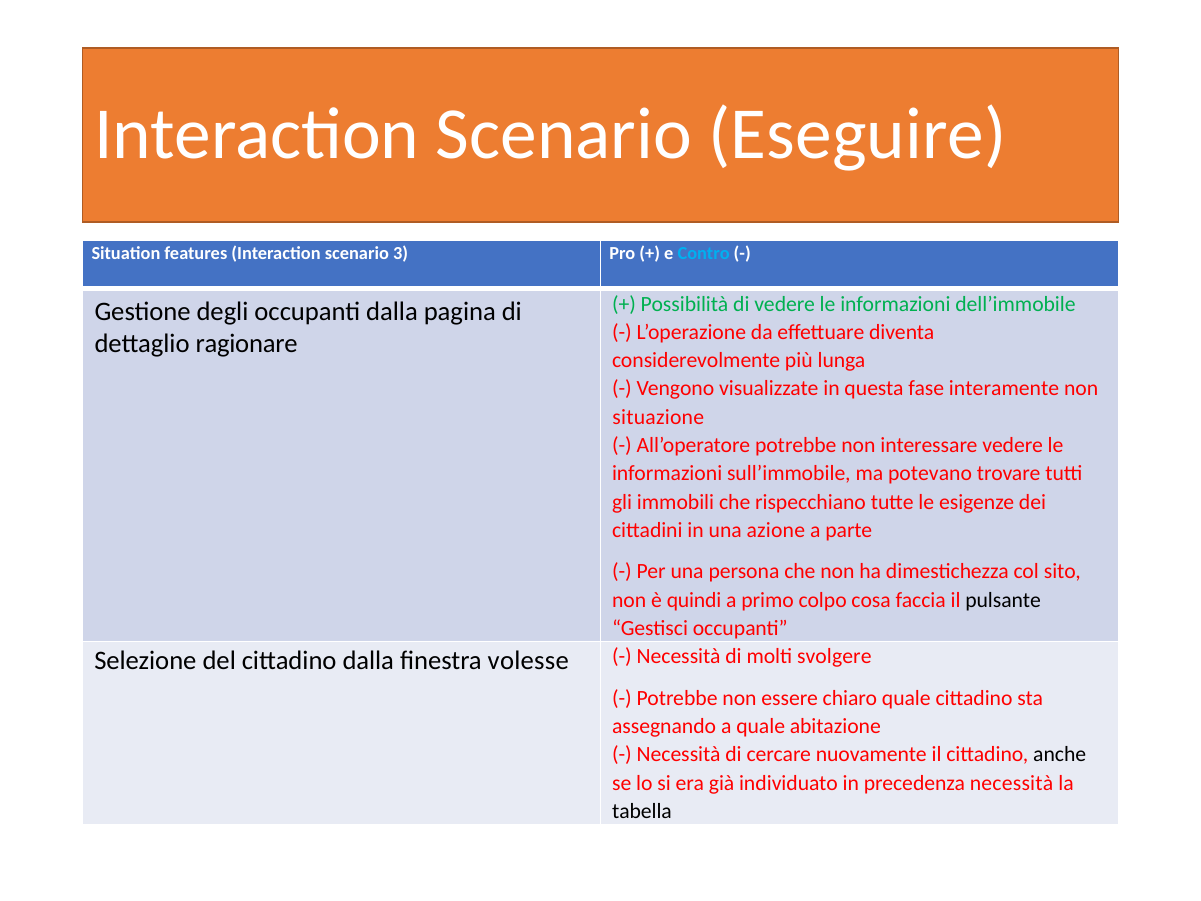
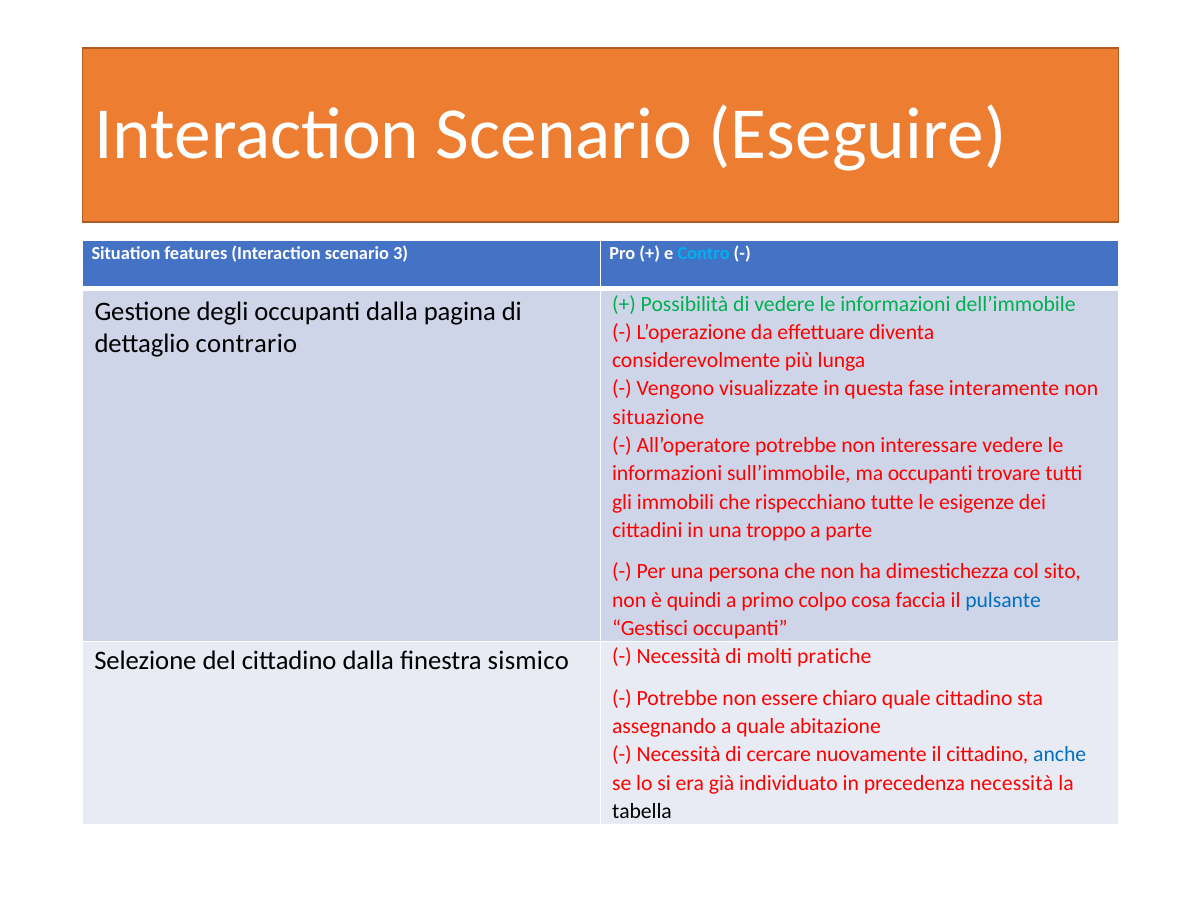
ragionare: ragionare -> contrario (246, 344)
ma potevano: potevano -> occupanti (930, 473)
azione: azione -> troppo (776, 530)
pulsante colour: black -> blue (1003, 600)
volesse: volesse -> sismico (528, 660)
svolgere: svolgere -> pratiche (834, 656)
anche colour: black -> blue (1060, 755)
